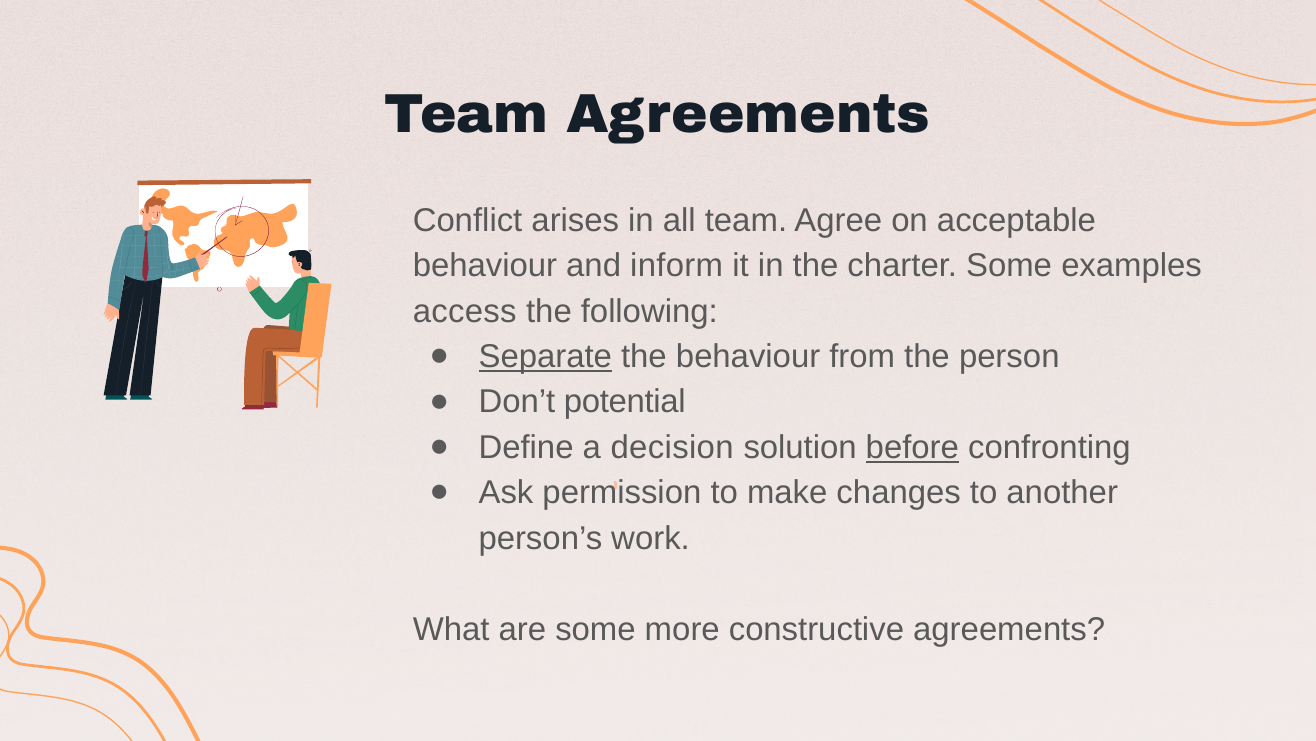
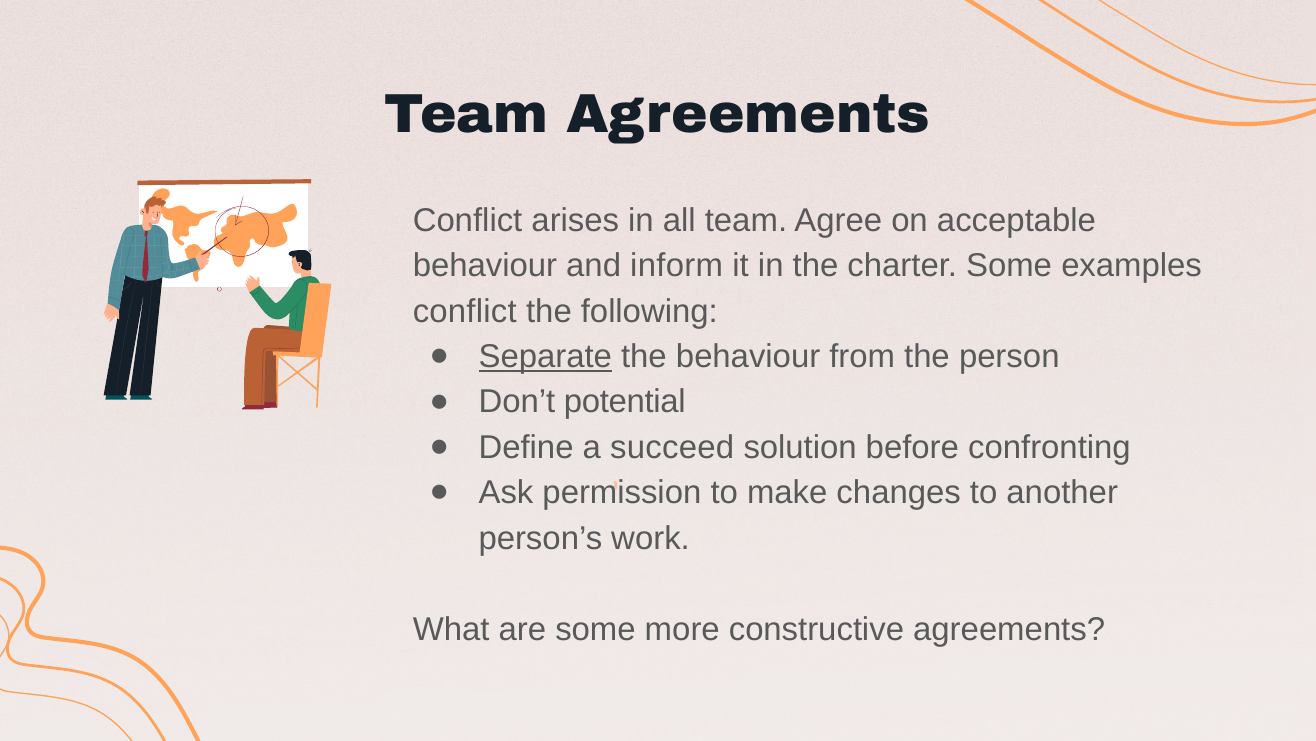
access: access -> conflict (465, 311)
decision: decision -> succeed (672, 447)
before underline: present -> none (912, 447)
